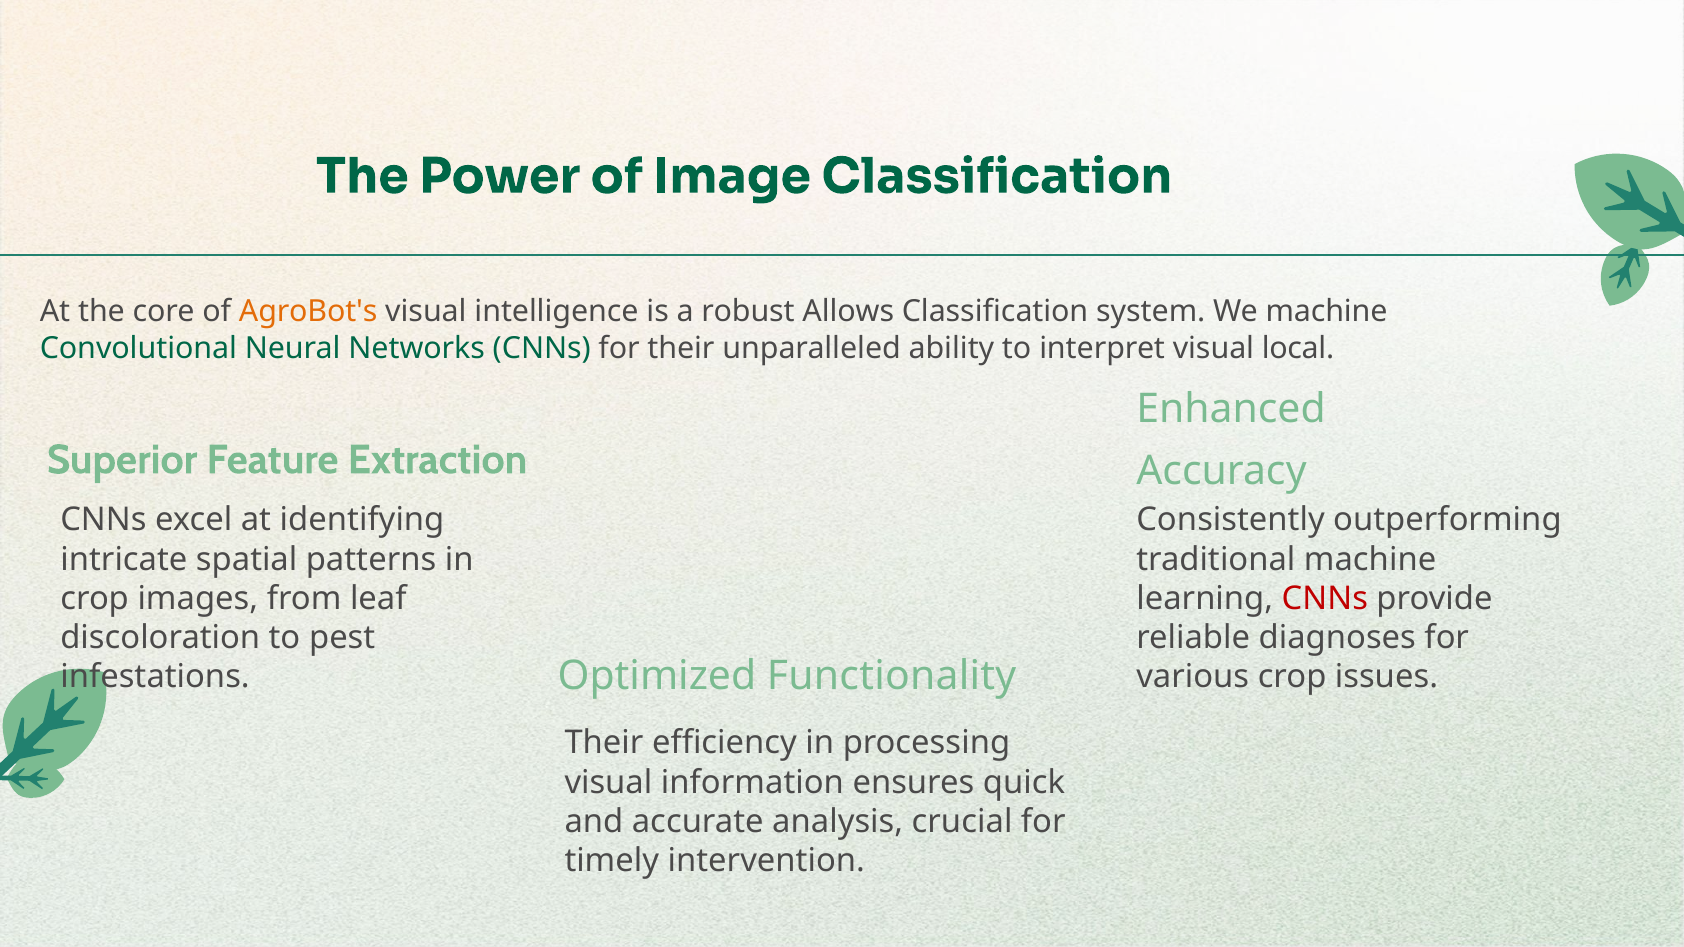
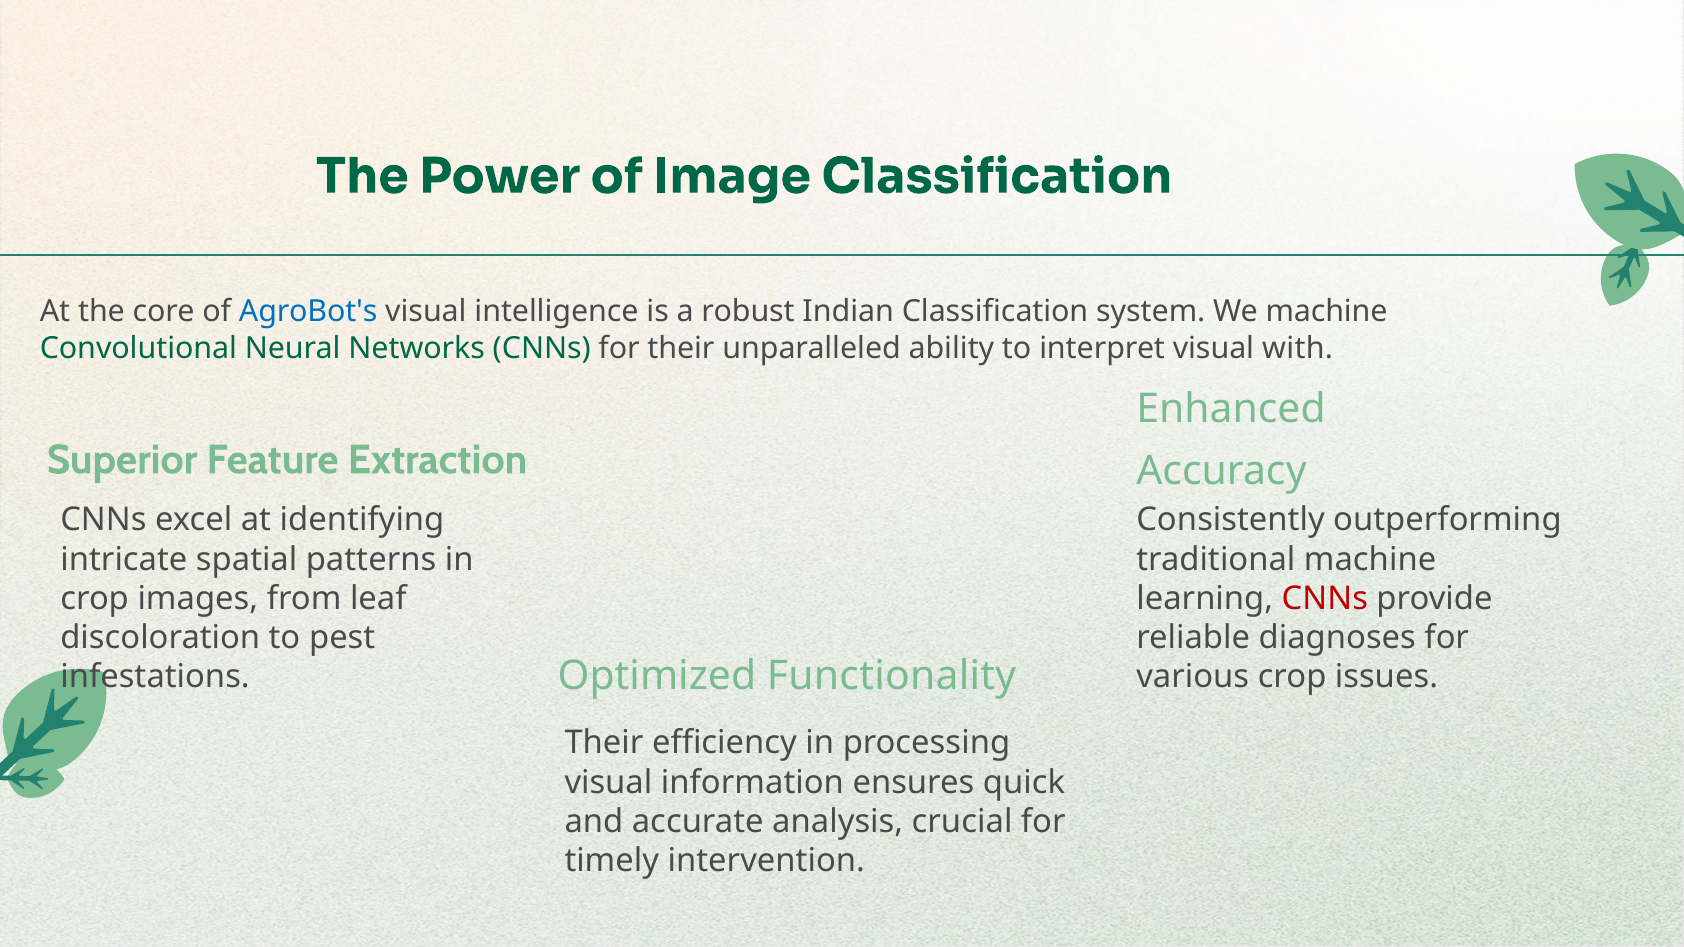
AgroBot's colour: orange -> blue (308, 312)
Allows: Allows -> Indian (848, 312)
local: local -> with (1298, 348)
